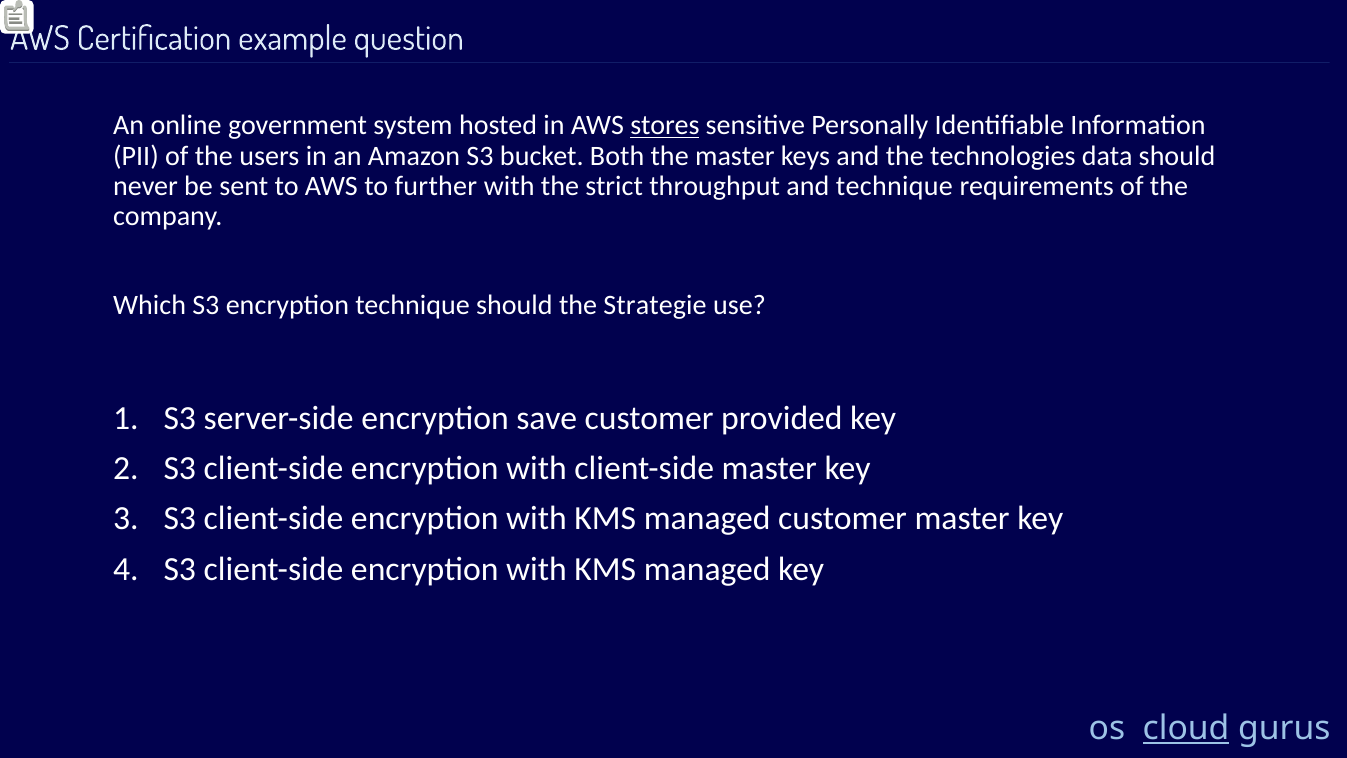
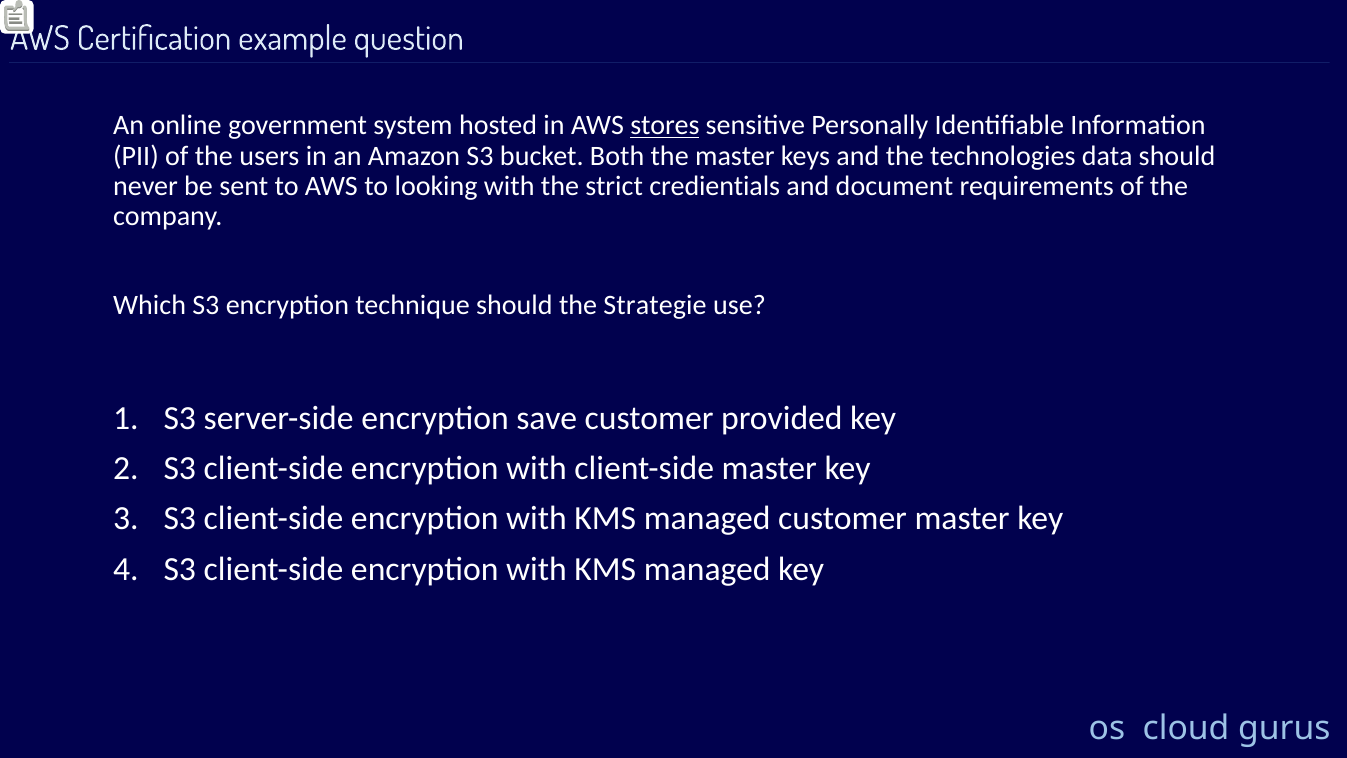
further: further -> looking (436, 186)
throughput: throughput -> credientials (715, 186)
and technique: technique -> document (894, 186)
cloud underline: present -> none (1186, 728)
